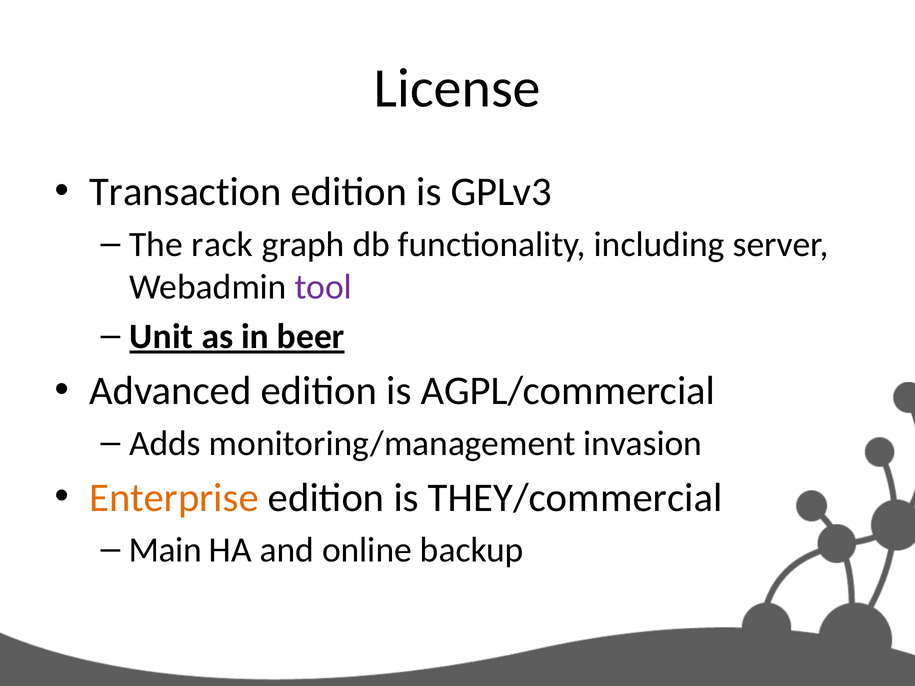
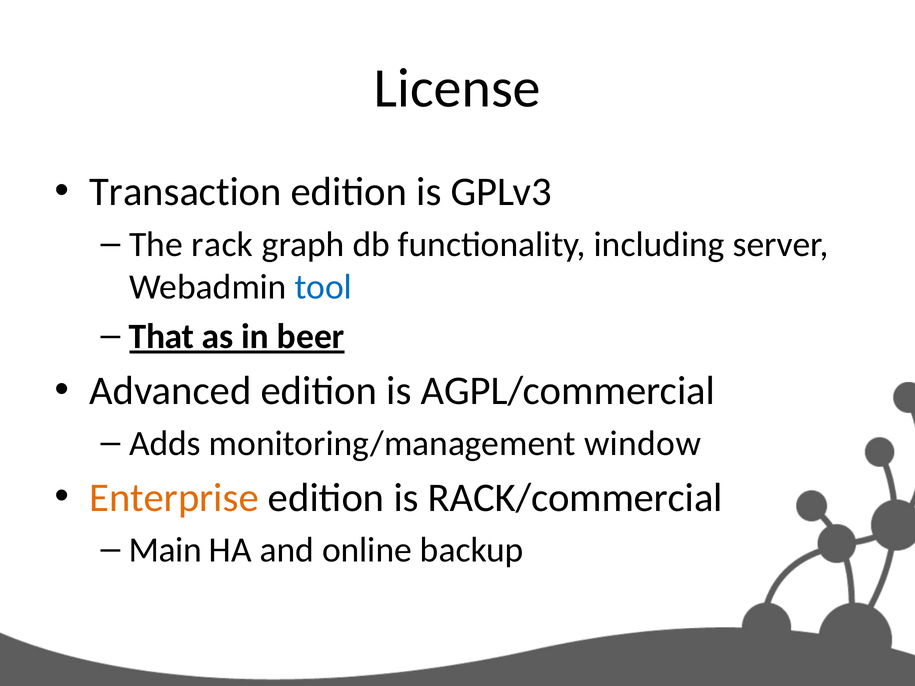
tool colour: purple -> blue (323, 287)
Unit: Unit -> That (162, 337)
invasion: invasion -> window (642, 444)
THEY/commercial: THEY/commercial -> RACK/commercial (575, 498)
